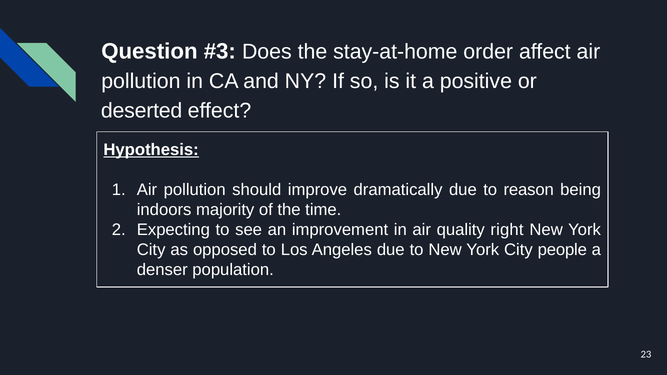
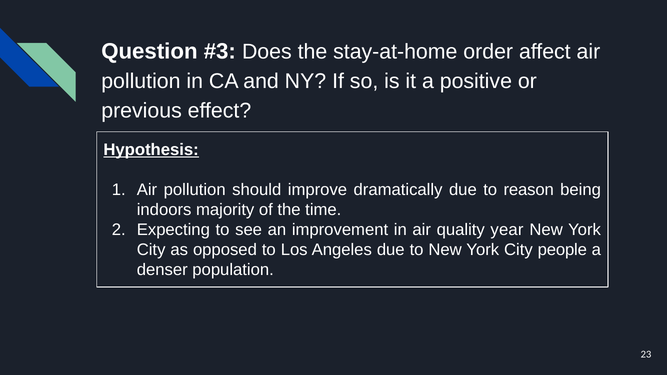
deserted: deserted -> previous (142, 111)
right: right -> year (507, 230)
